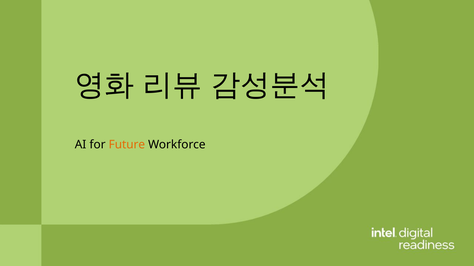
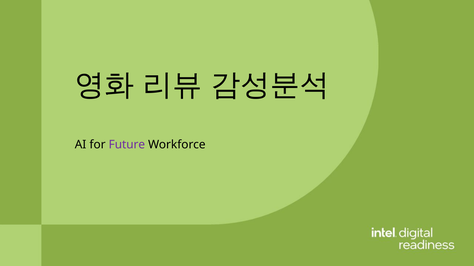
Future colour: orange -> purple (127, 145)
